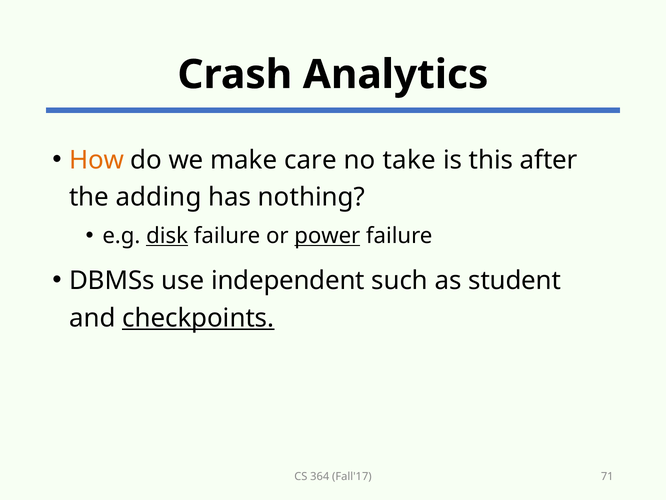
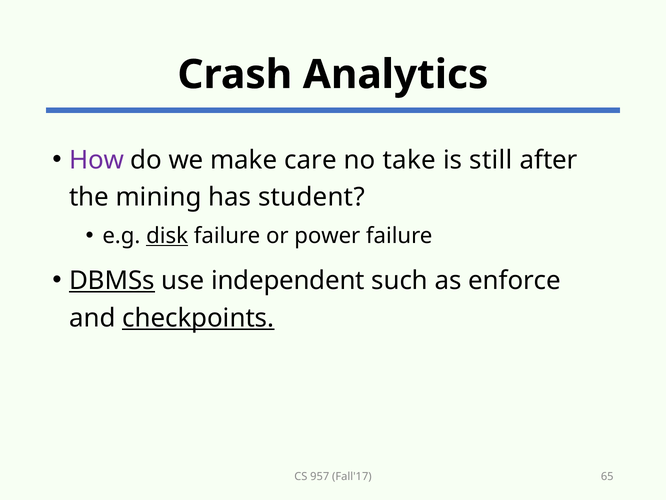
How colour: orange -> purple (96, 160)
this: this -> still (491, 160)
adding: adding -> mining (159, 197)
nothing: nothing -> student (311, 197)
power underline: present -> none (327, 236)
DBMSs underline: none -> present (112, 280)
student: student -> enforce (515, 280)
364: 364 -> 957 (320, 476)
71: 71 -> 65 (607, 476)
